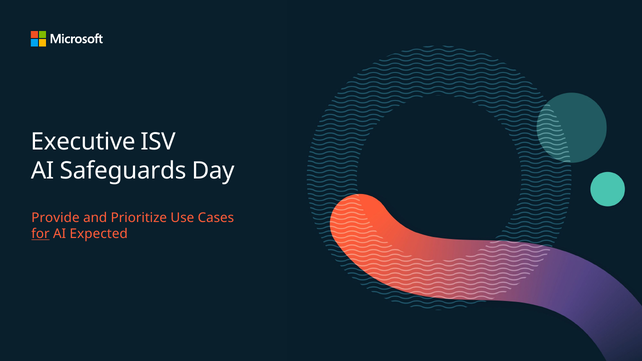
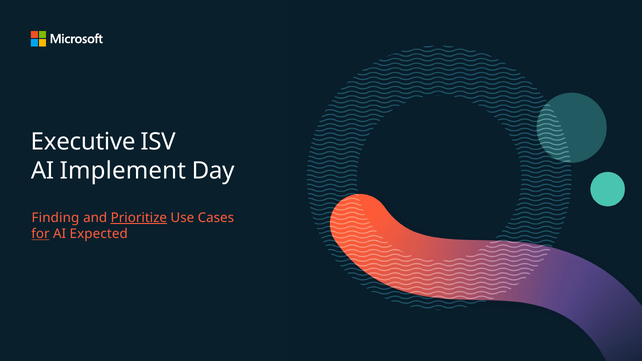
Safeguards: Safeguards -> Implement (123, 171)
Provide: Provide -> Finding (55, 218)
Prioritize underline: none -> present (139, 218)
